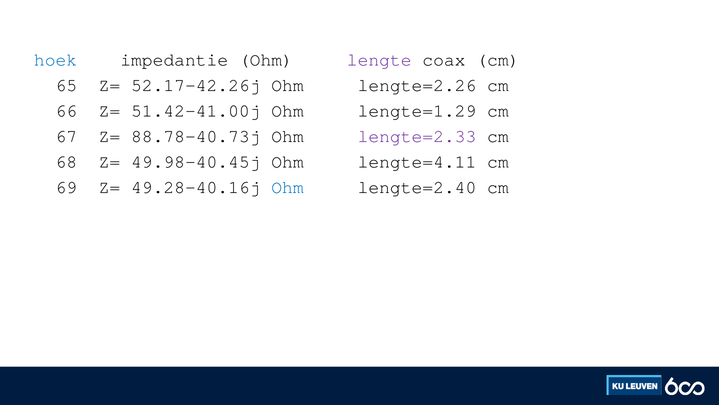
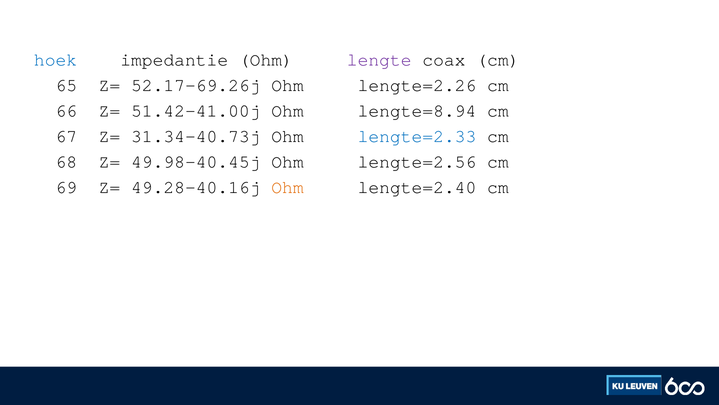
52.17-42.26j: 52.17-42.26j -> 52.17-69.26j (196, 85)
lengte=1.29: lengte=1.29 -> lengte=8.94 (417, 111)
88.78-40.73j: 88.78-40.73j -> 31.34-40.73j (196, 136)
lengte=2.33 colour: purple -> blue (417, 136)
lengte=4.11: lengte=4.11 -> lengte=2.56 (417, 162)
Ohm colour: blue -> orange (287, 187)
